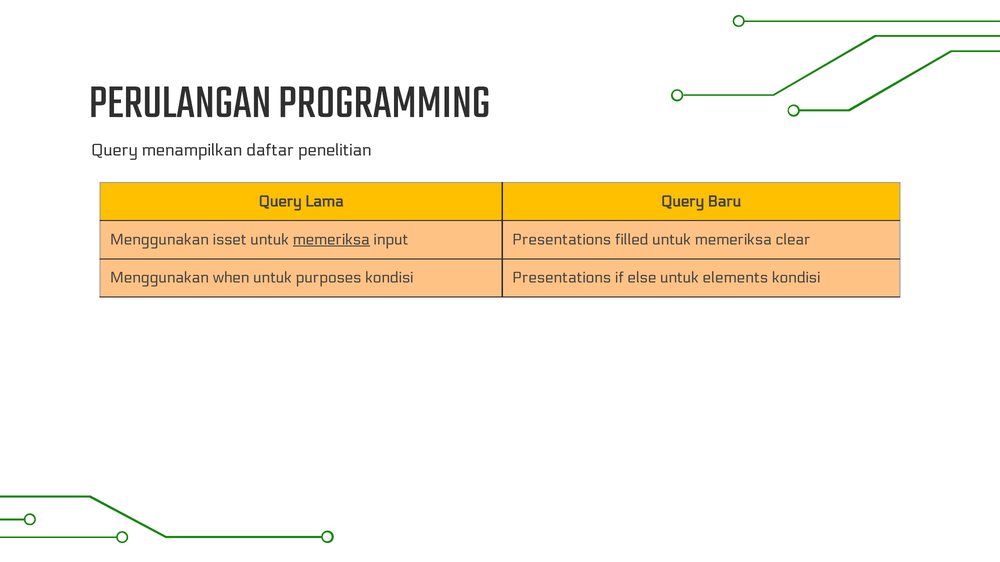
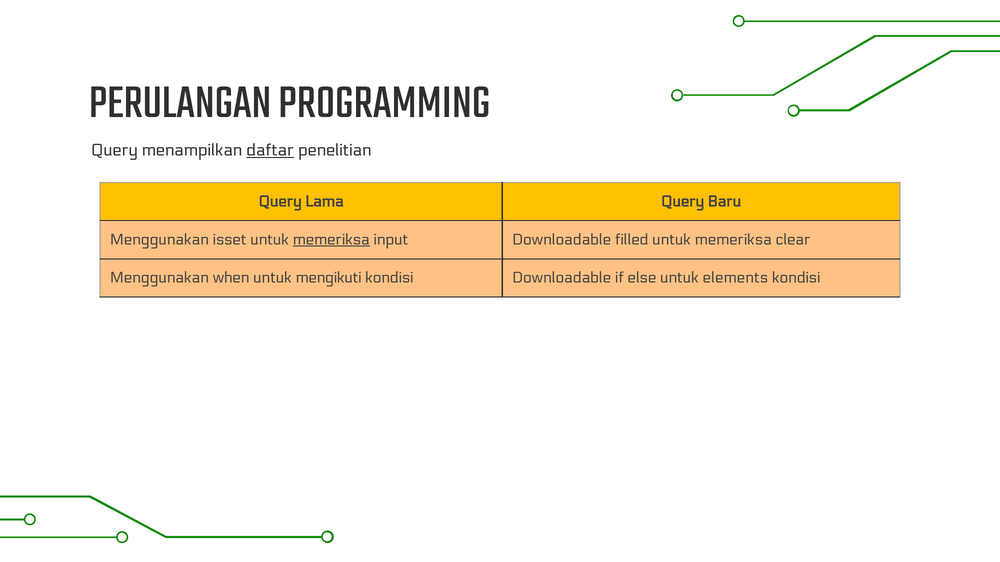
daftar underline: none -> present (270, 150)
input Presentations: Presentations -> Downloadable (562, 240)
purposes: purposes -> mengikuti (329, 278)
kondisi Presentations: Presentations -> Downloadable (562, 278)
